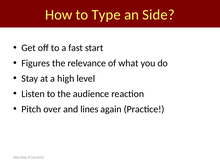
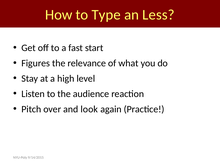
Side: Side -> Less (158, 15)
lines: lines -> look (89, 109)
